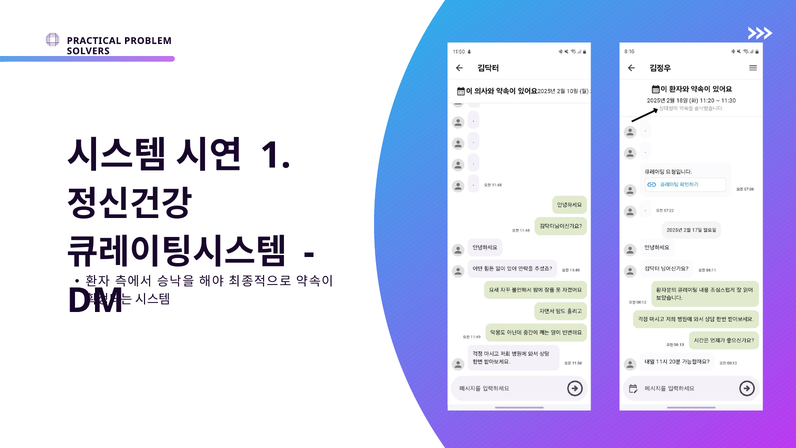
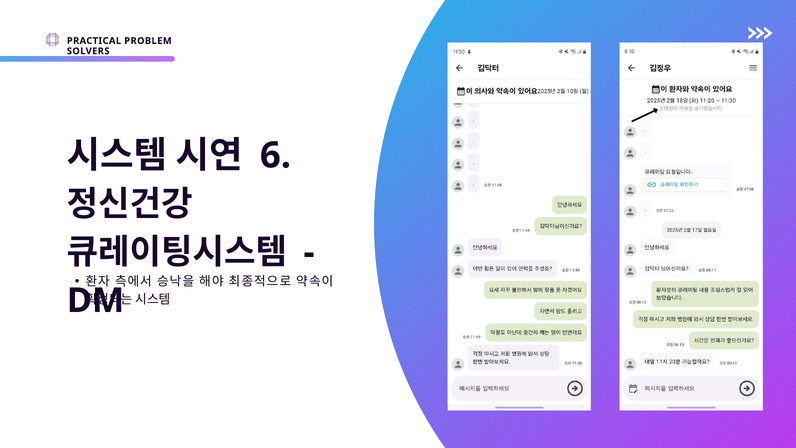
1: 1 -> 6 (275, 155)
